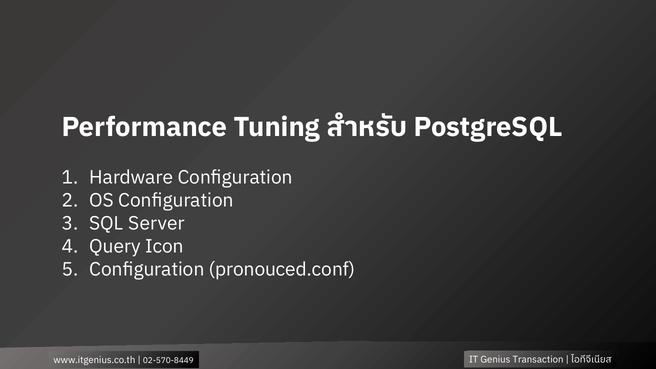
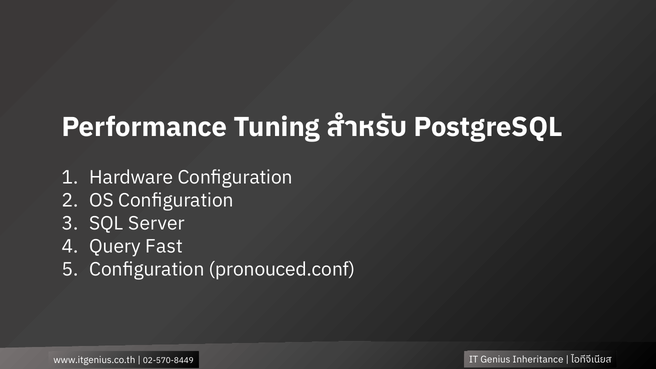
Icon: Icon -> Fast (164, 246)
Transaction: Transaction -> Inheritance (538, 360)
